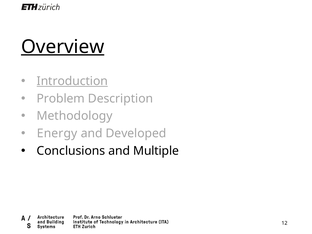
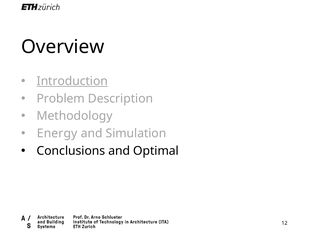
Overview underline: present -> none (63, 47)
Developed: Developed -> Simulation (136, 133)
Multiple: Multiple -> Optimal (156, 151)
